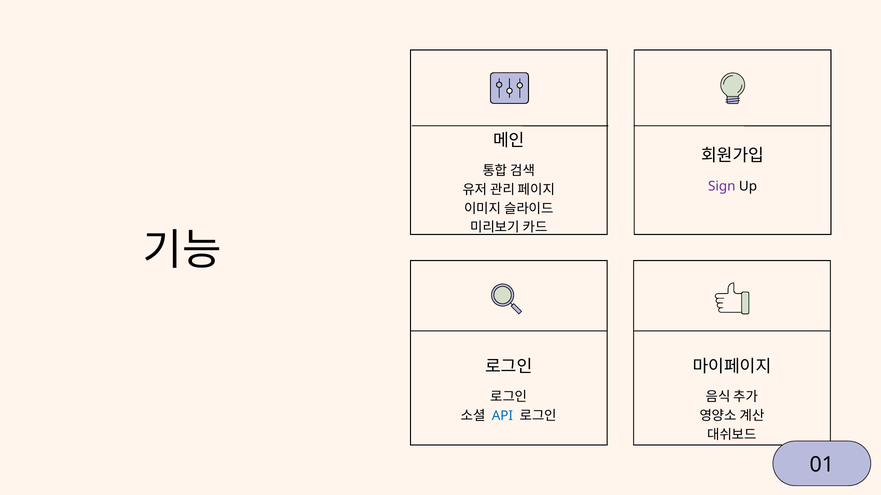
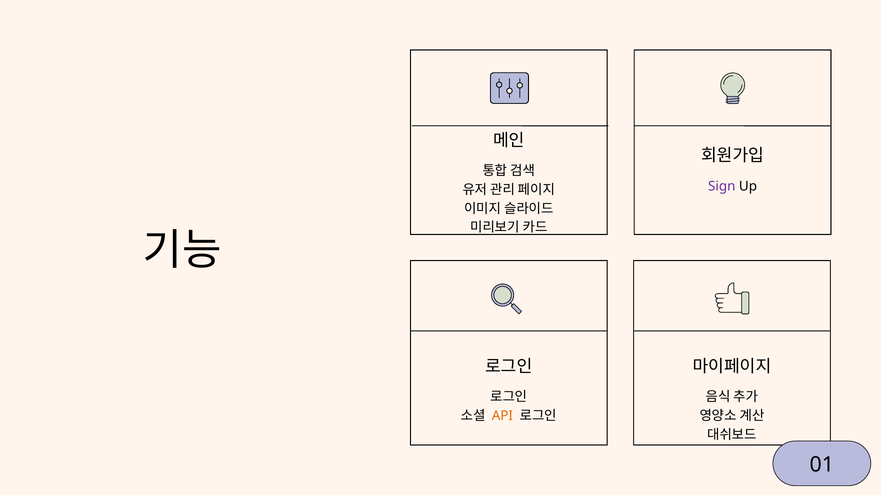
API colour: blue -> orange (502, 416)
